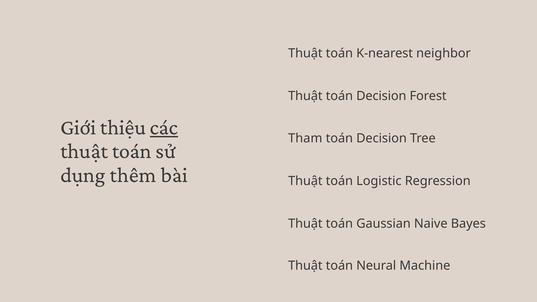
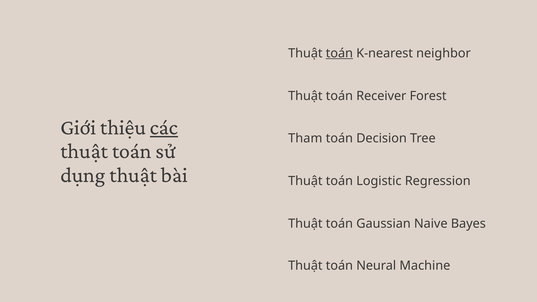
toán underline: none -> present (339, 53)
Thuật toán Decision: Decision -> Receiver (381, 96)
dụng thêm: thêm -> thuật (133, 175)
